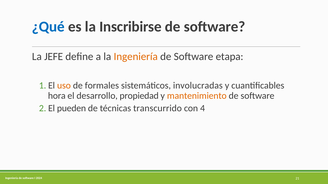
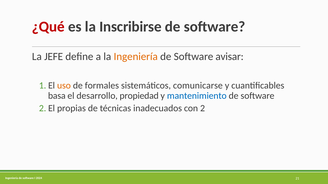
¿Qué colour: blue -> red (48, 27)
etapa: etapa -> avisar (230, 57)
involucradas: involucradas -> comunicarse (198, 85)
hora: hora -> basa (57, 96)
mantenimiento colour: orange -> blue (197, 96)
pueden: pueden -> propias (71, 108)
transcurrido: transcurrido -> inadecuados (158, 108)
4: 4 -> 2 (203, 108)
